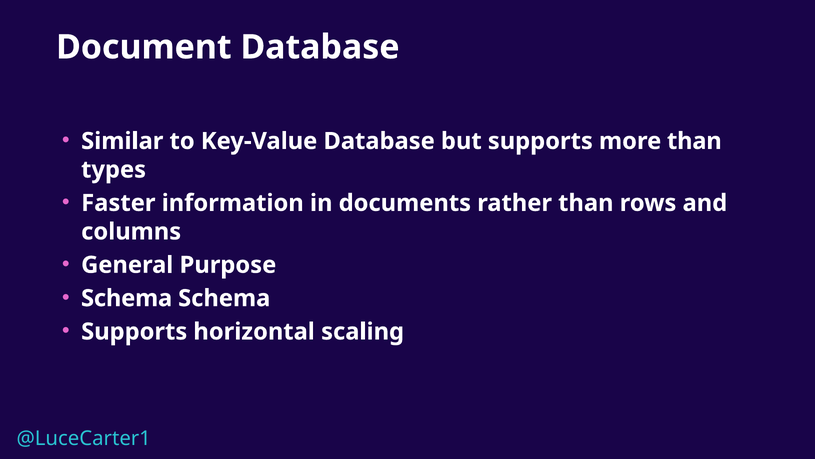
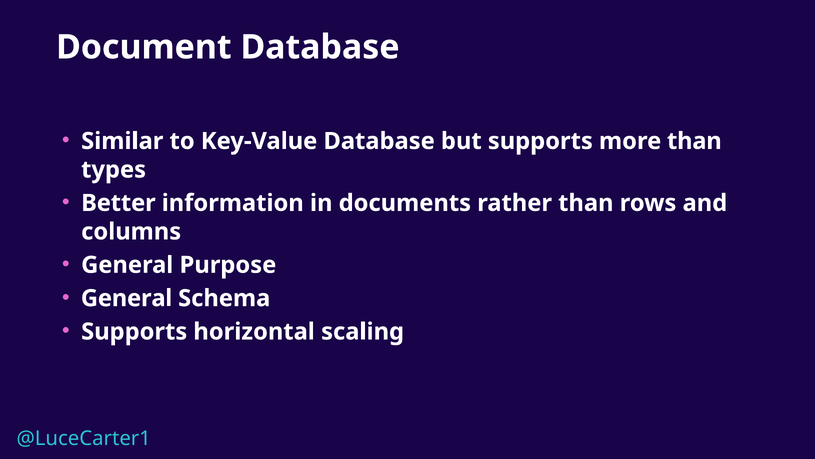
Faster: Faster -> Better (118, 203)
Schema: Schema -> General (127, 298)
